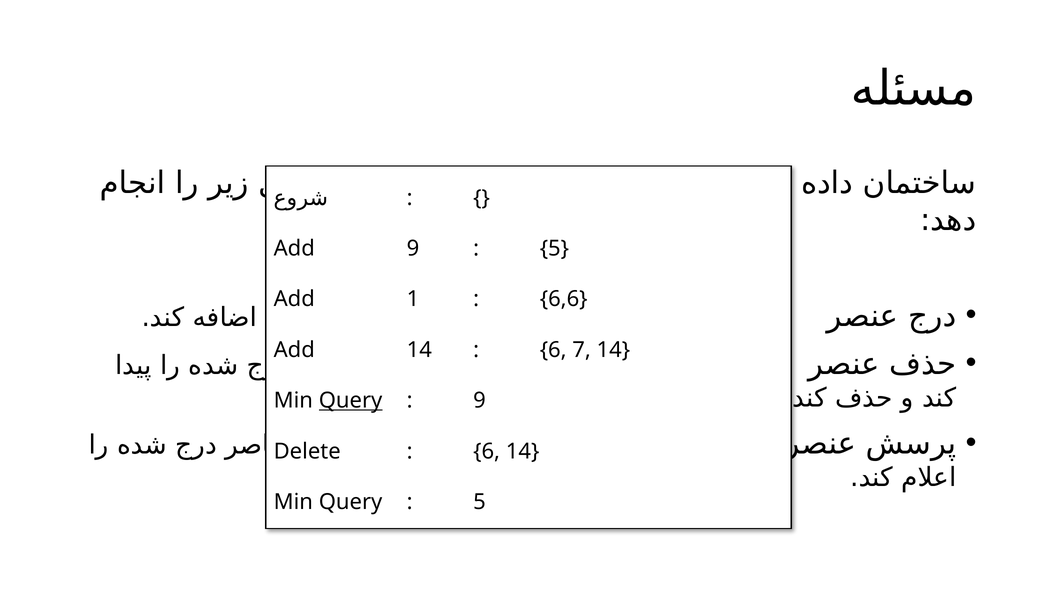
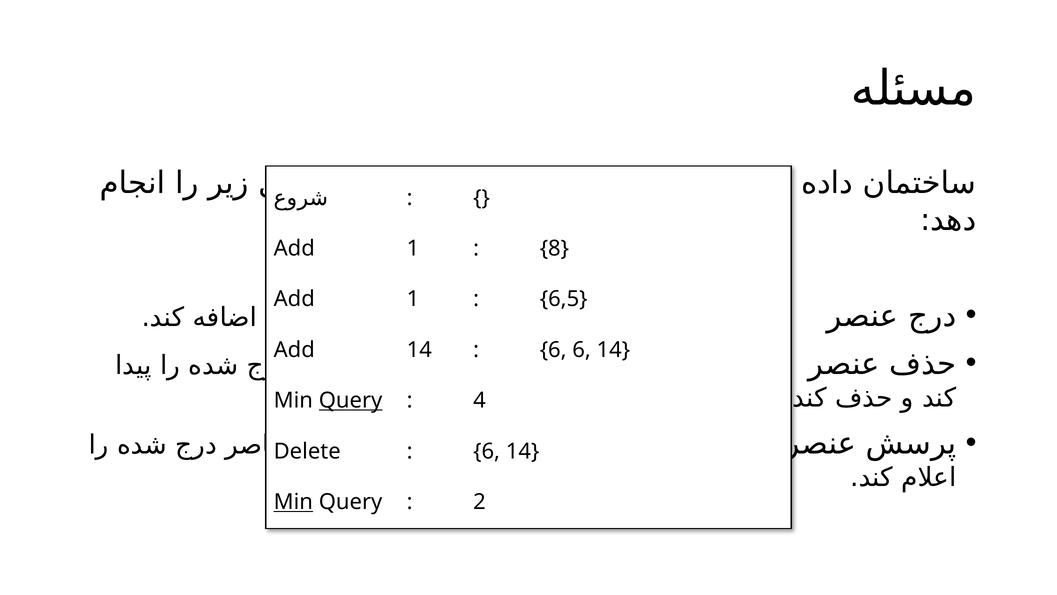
9: 9 -> 1 (413, 248)
5: 5 -> 8 (554, 248)
6,6: 6,6 -> 6,5 (564, 299)
7: 7 -> 6 (582, 350)
9: 9 -> 4 (480, 400)
Min underline: none -> present (293, 502)
5: 5 -> 2 (480, 502)
